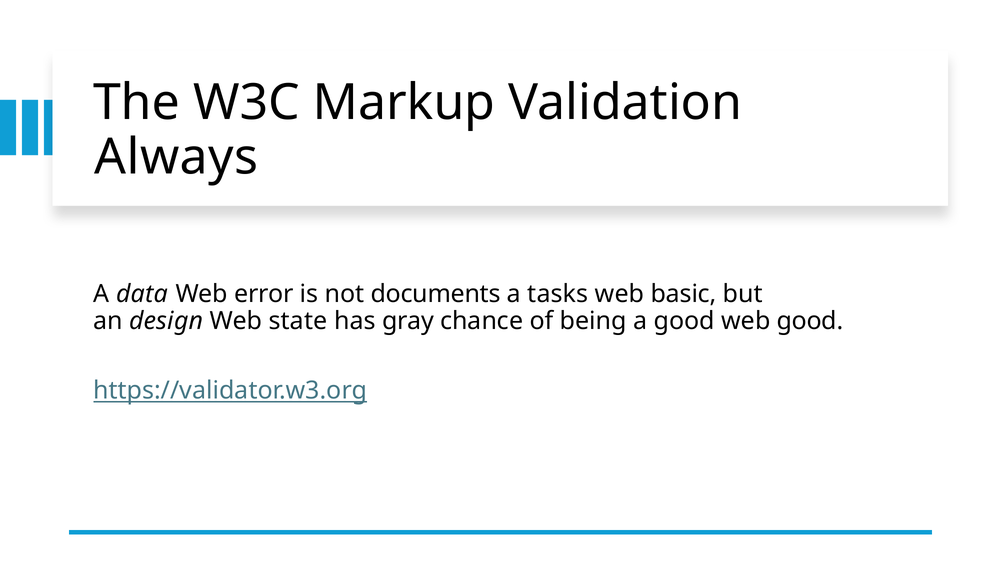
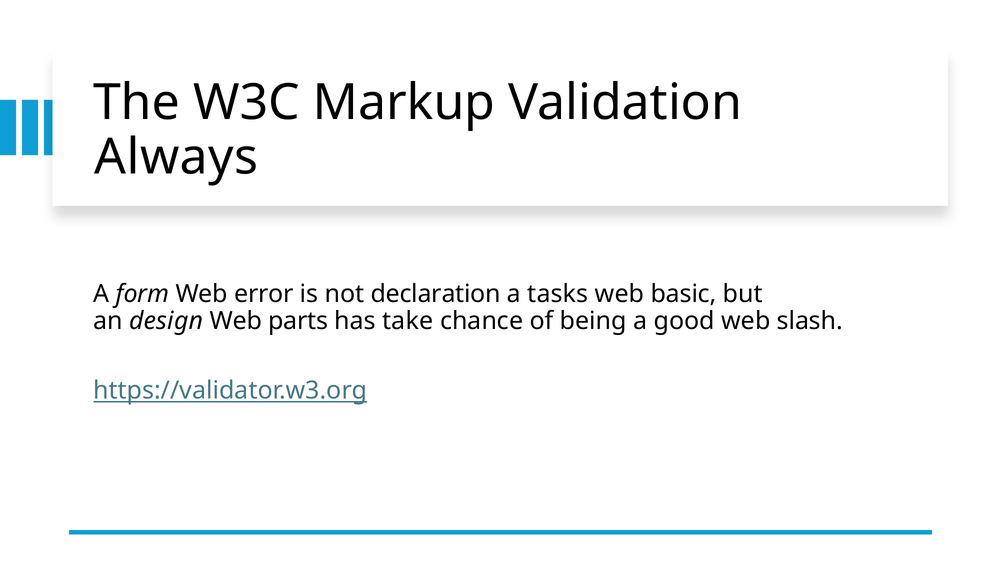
data: data -> form (142, 294)
documents: documents -> declaration (436, 294)
state: state -> parts (298, 321)
gray: gray -> take (408, 321)
web good: good -> slash (810, 321)
